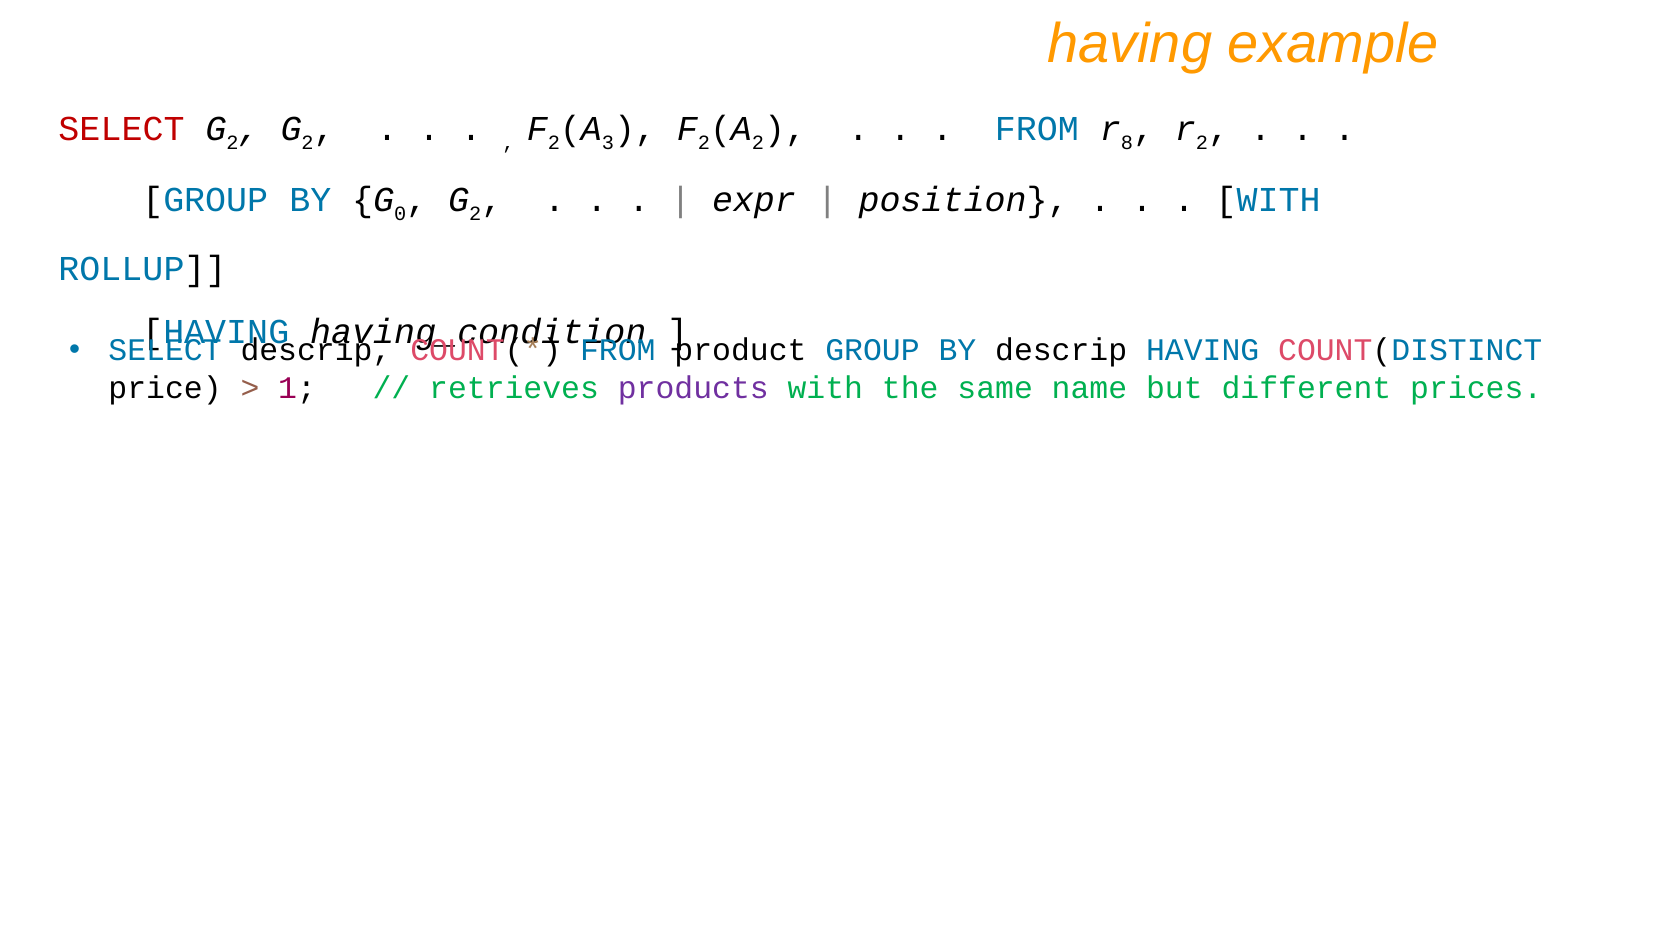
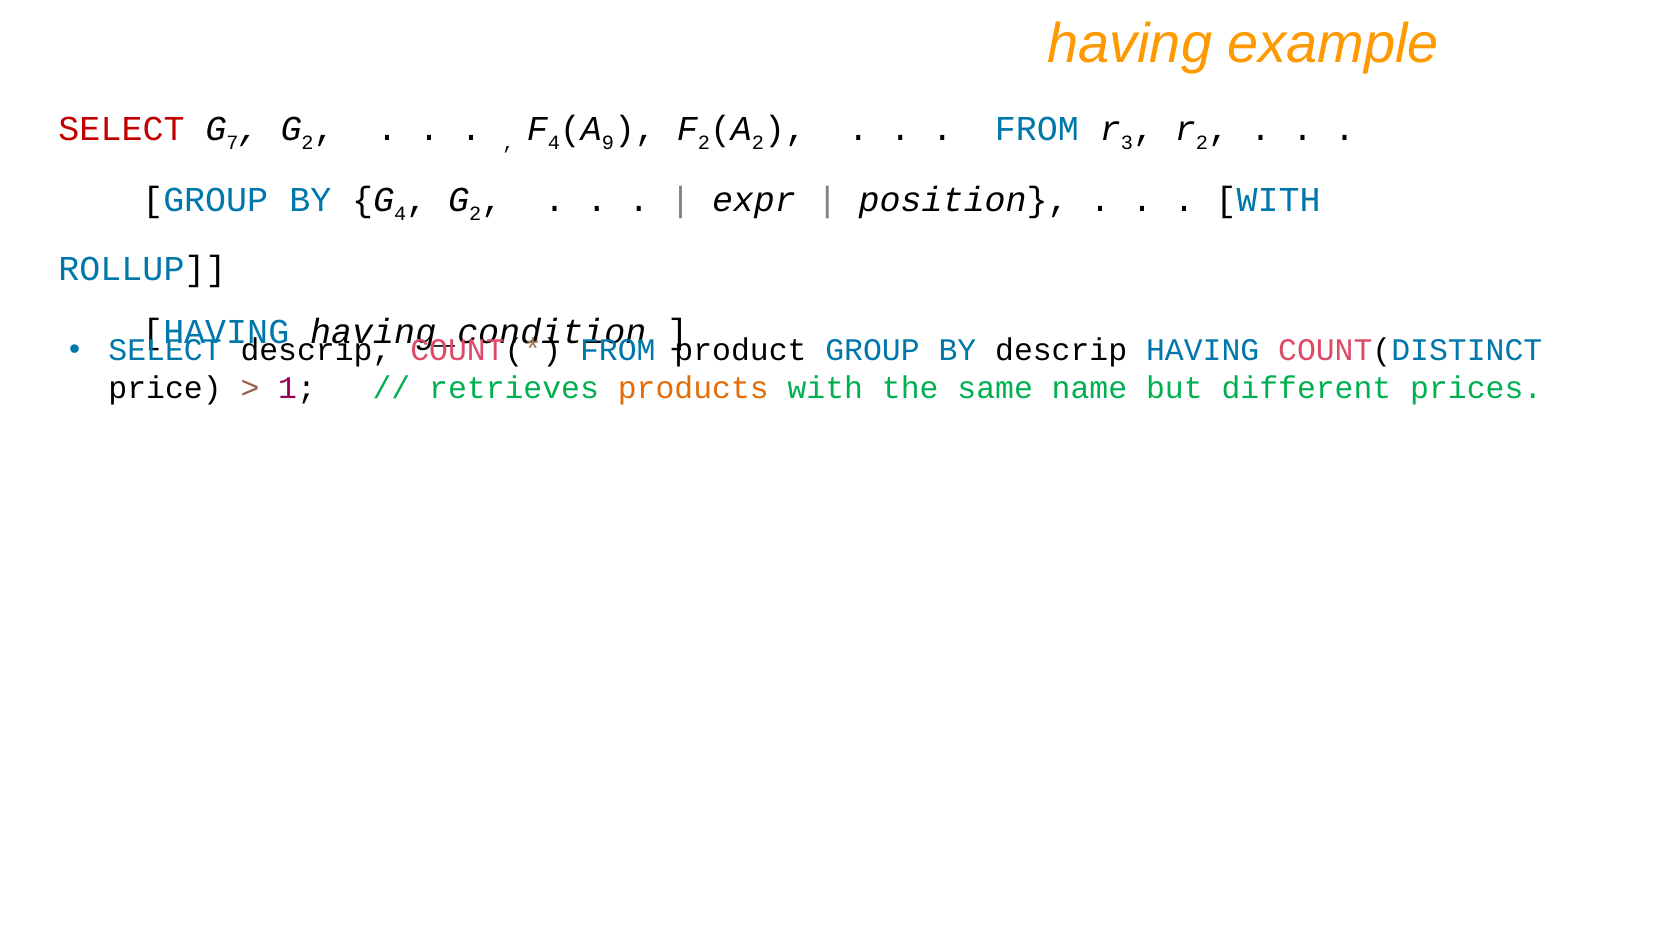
2: 2 -> 7 (232, 142)
2: 2 -> 4 (554, 142)
3: 3 -> 9 (608, 142)
8: 8 -> 3 (1127, 142)
0: 0 -> 4 (400, 214)
products colour: purple -> orange (693, 388)
